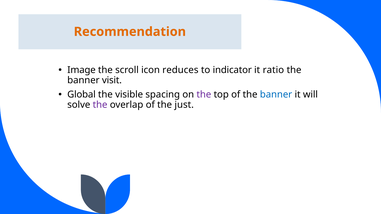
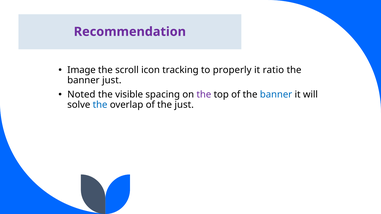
Recommendation colour: orange -> purple (130, 32)
reduces: reduces -> tracking (180, 70)
indicator: indicator -> properly (232, 70)
banner visit: visit -> just (112, 80)
Global: Global -> Noted (81, 95)
the colour: purple -> blue (100, 105)
